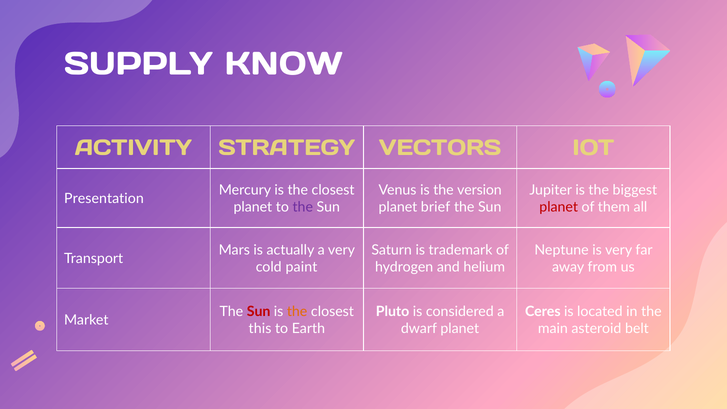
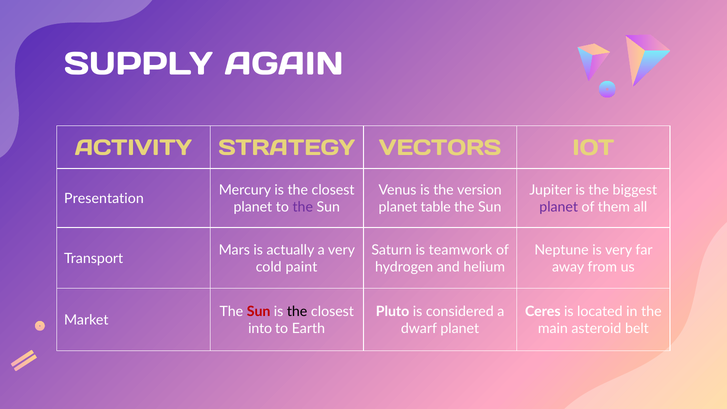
KNOW: KNOW -> AGAIN (284, 64)
brief: brief -> table (436, 207)
planet colour: red -> purple (559, 207)
trademark: trademark -> teamwork (460, 250)
the colour: orange -> black (297, 312)
this: this -> into (260, 329)
